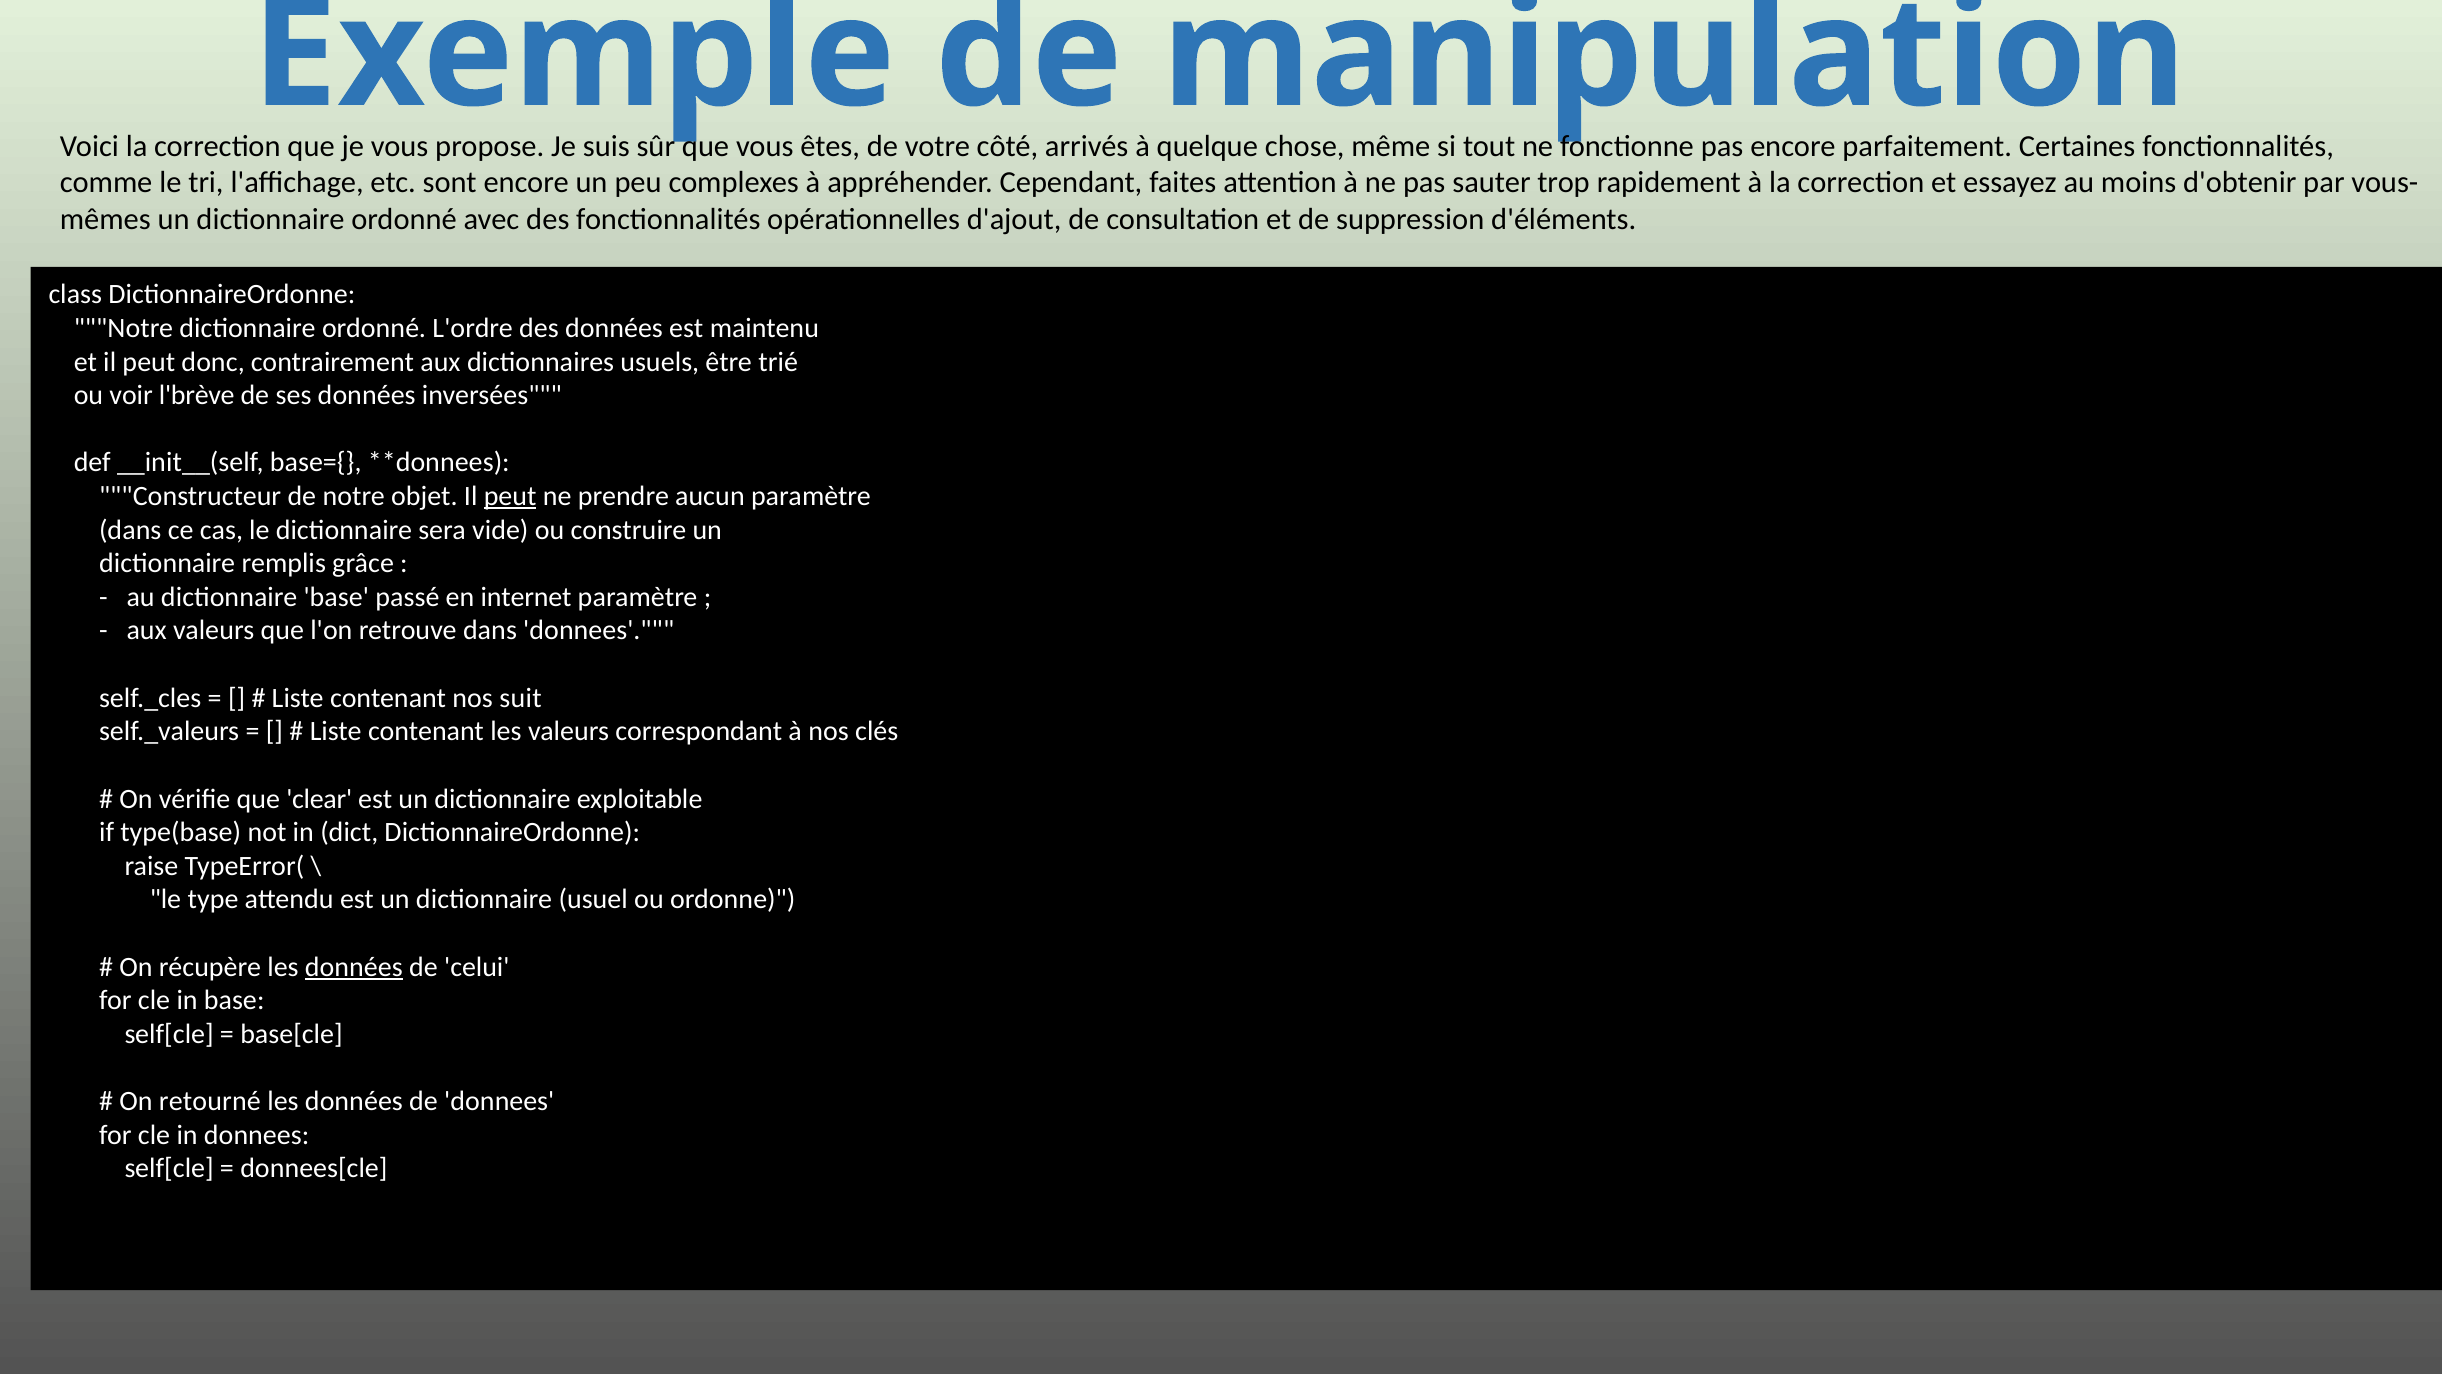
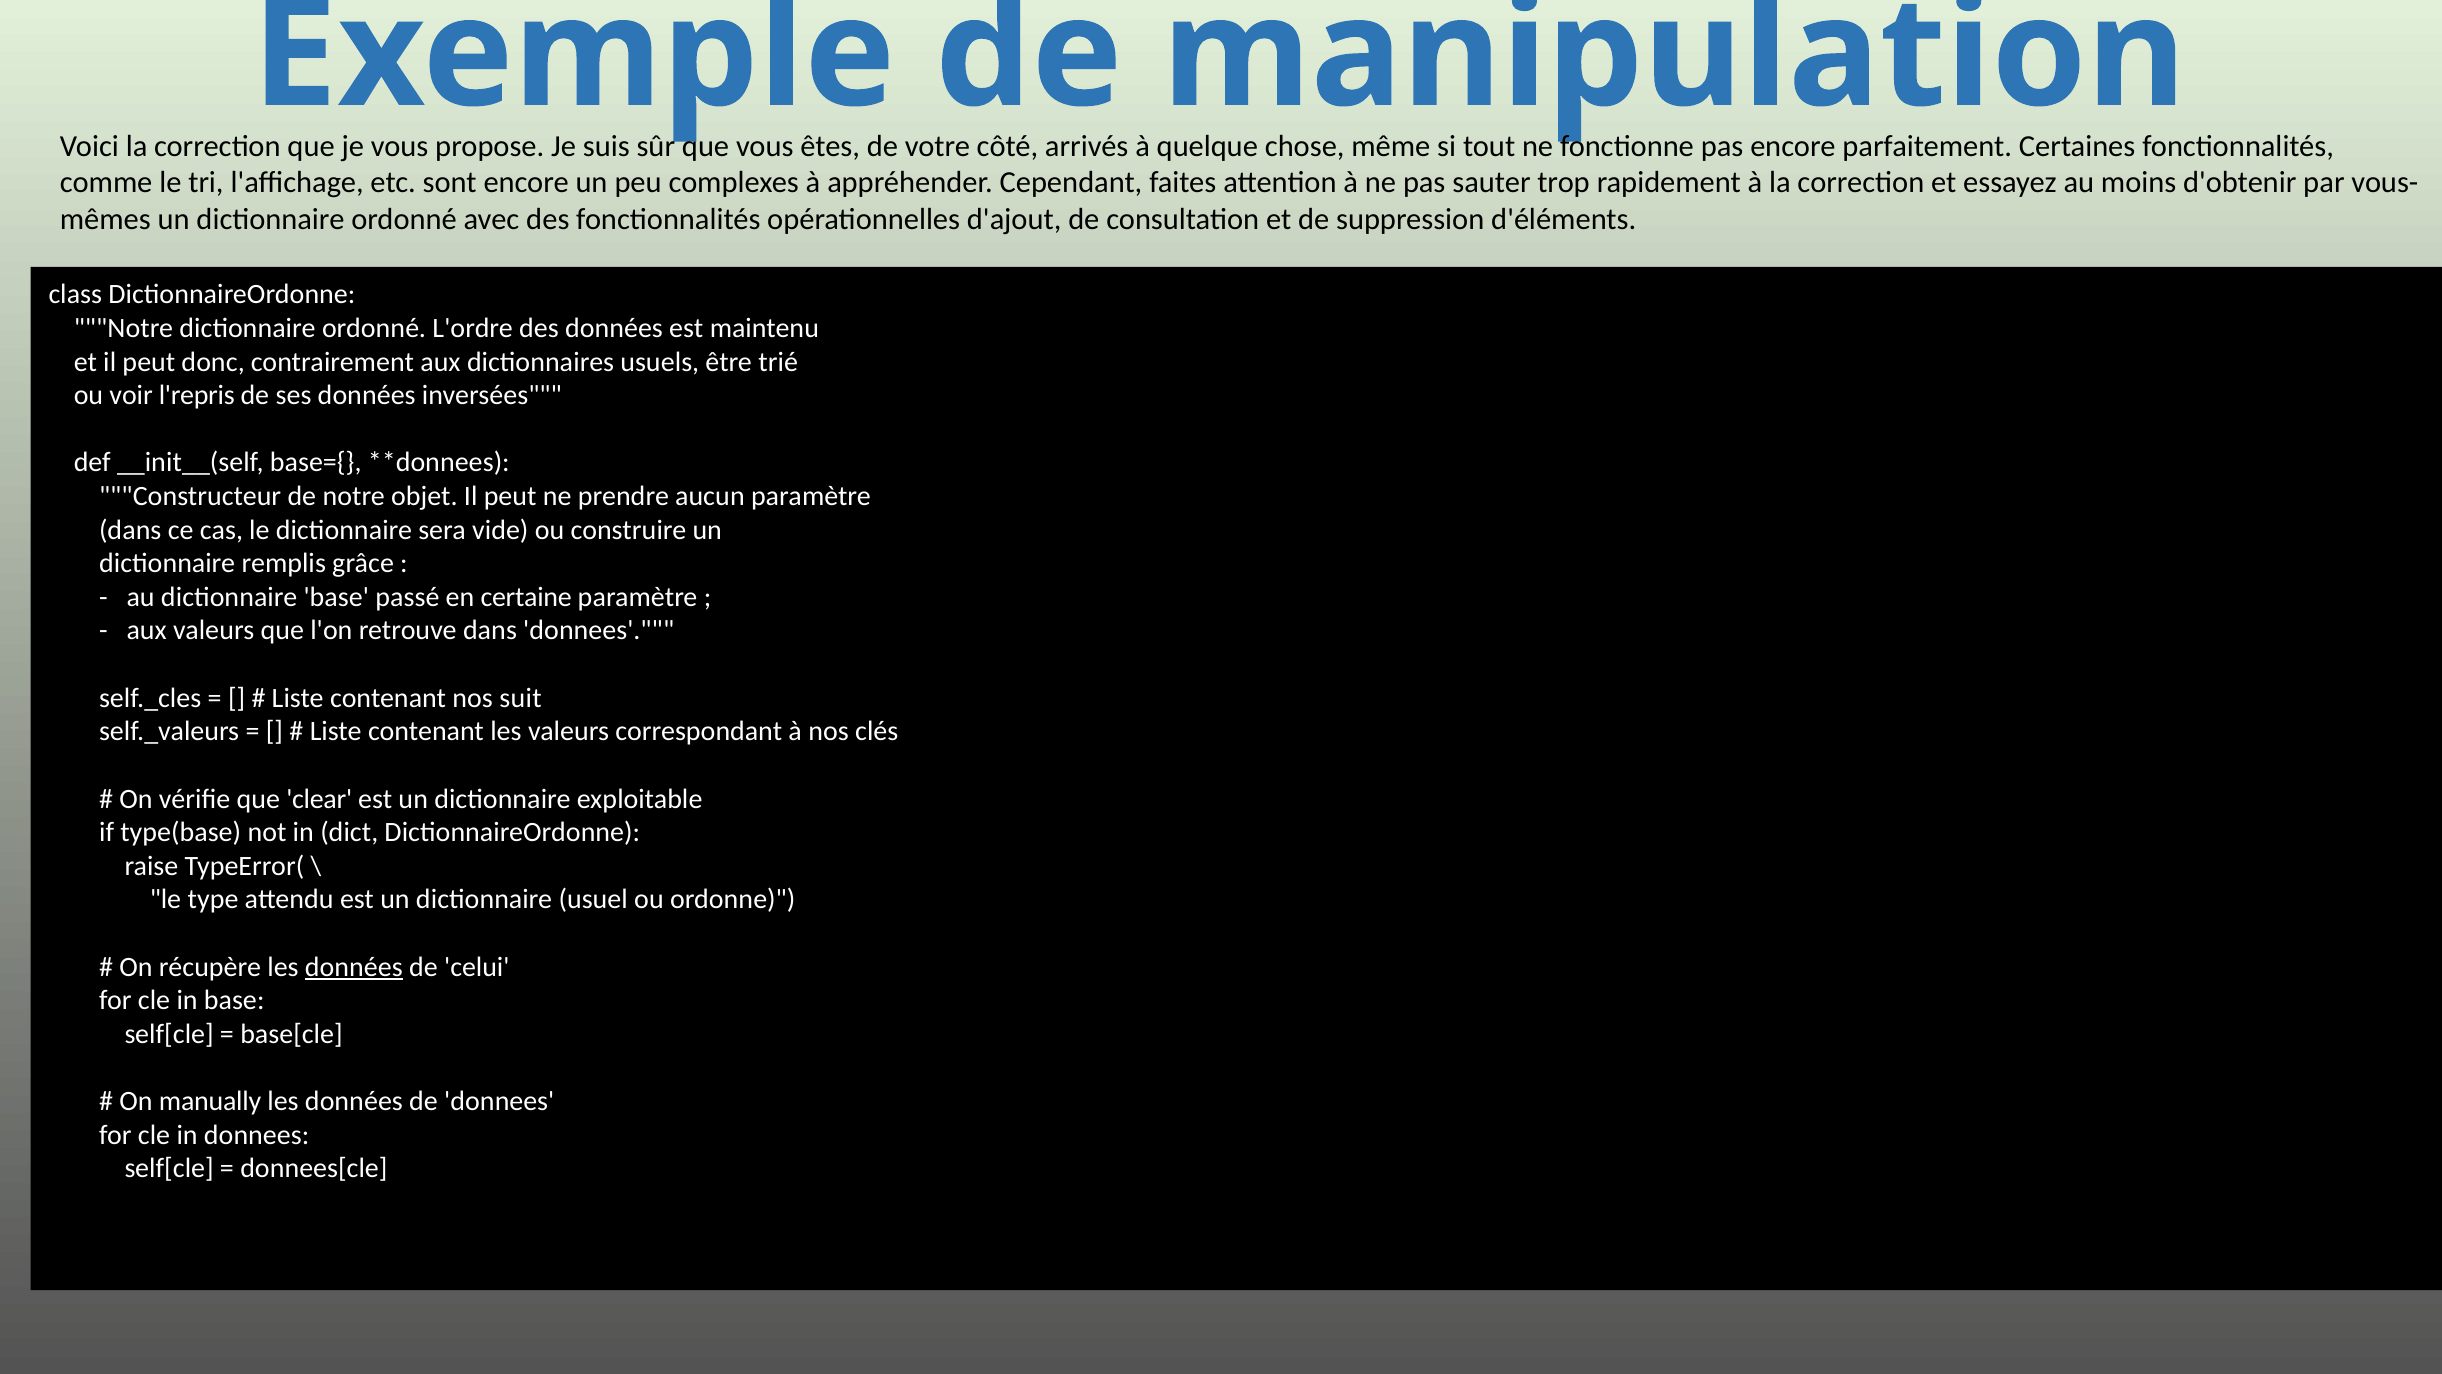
l'brève: l'brève -> l'repris (197, 395)
peut underline: present -> none (510, 496)
internet: internet -> certaine (526, 597)
retourné: retourné -> manually (210, 1101)
